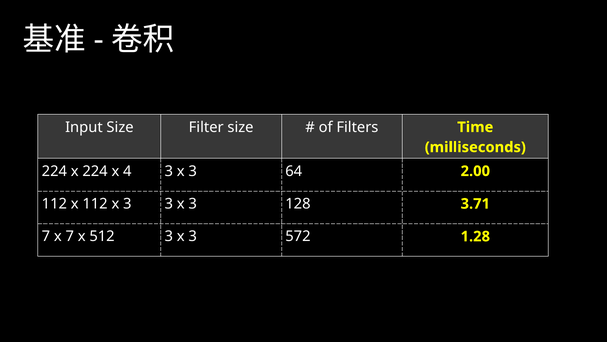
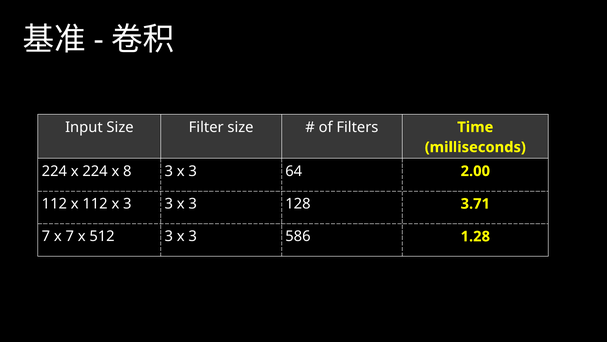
4: 4 -> 8 (127, 171)
572: 572 -> 586 (298, 236)
